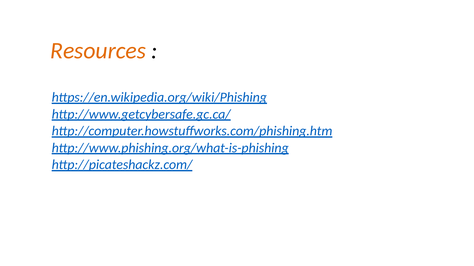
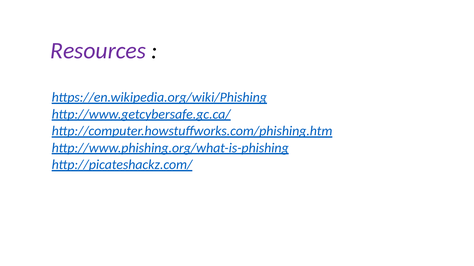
Resources colour: orange -> purple (98, 51)
